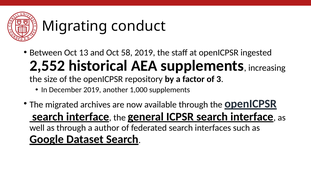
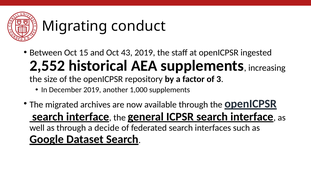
13: 13 -> 15 (84, 53)
58: 58 -> 43 (127, 53)
author: author -> decide (107, 128)
